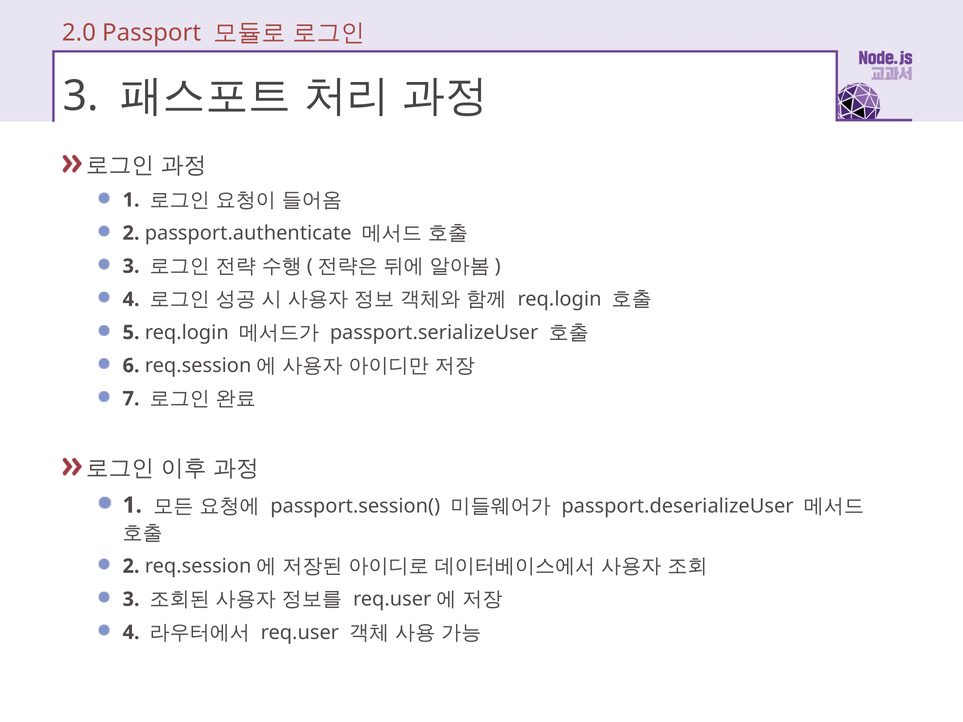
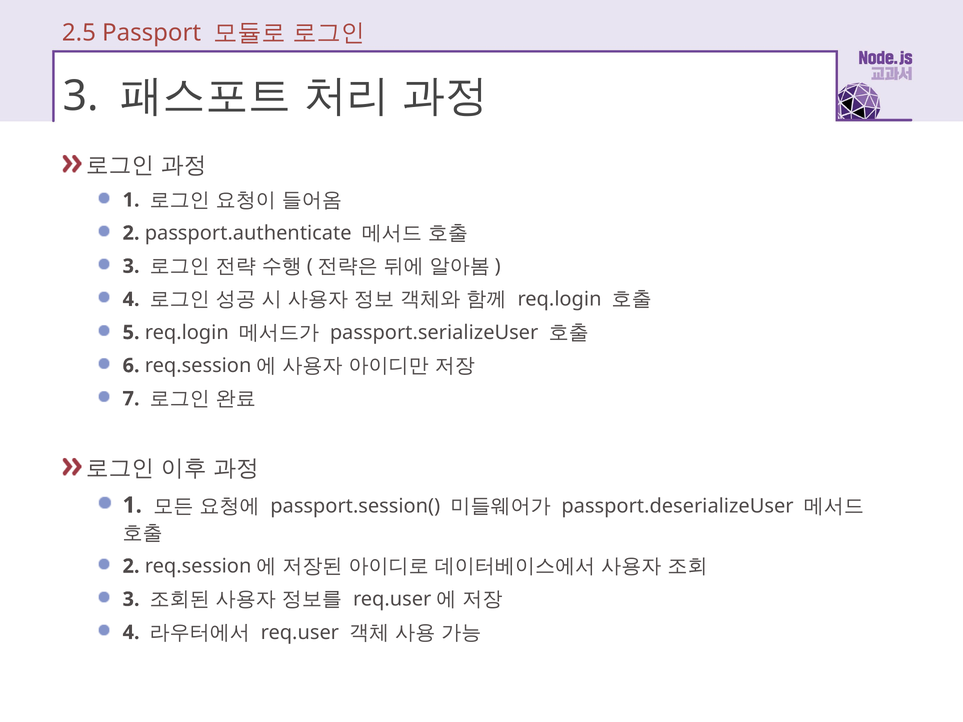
2.0: 2.0 -> 2.5 (79, 33)
